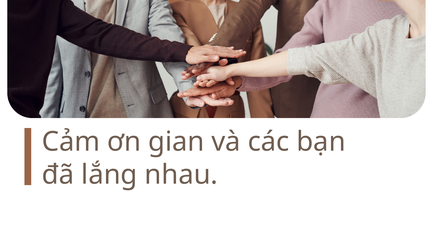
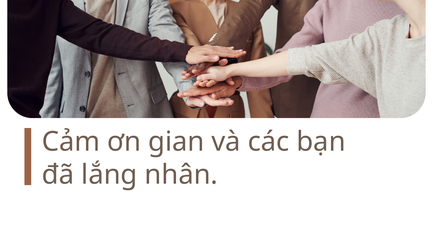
nhau: nhau -> nhân (181, 174)
